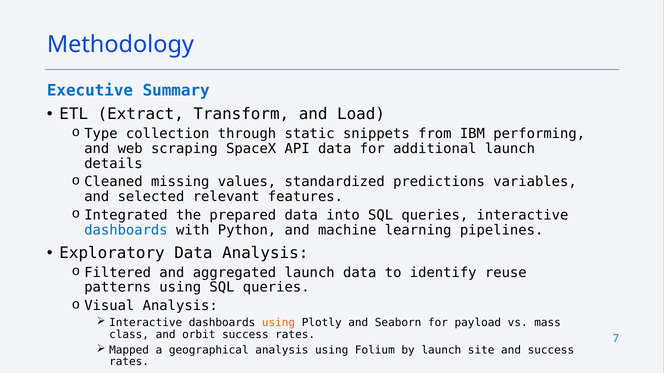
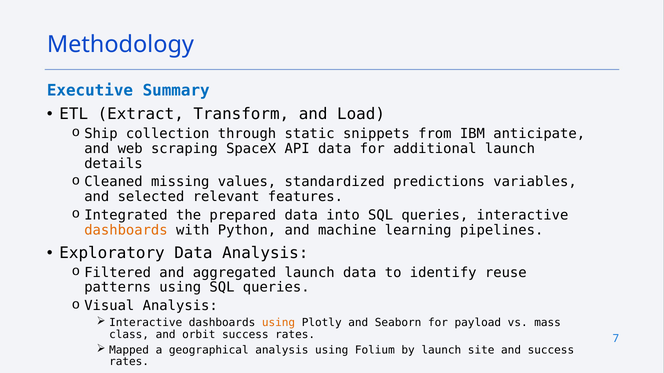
Type: Type -> Ship (101, 134)
performing: performing -> anticipate (539, 134)
dashboards colour: blue -> orange (126, 230)
